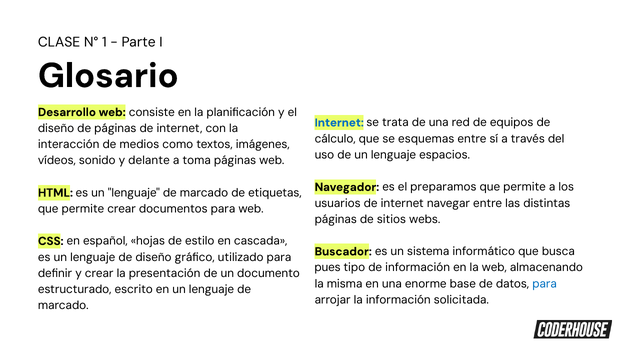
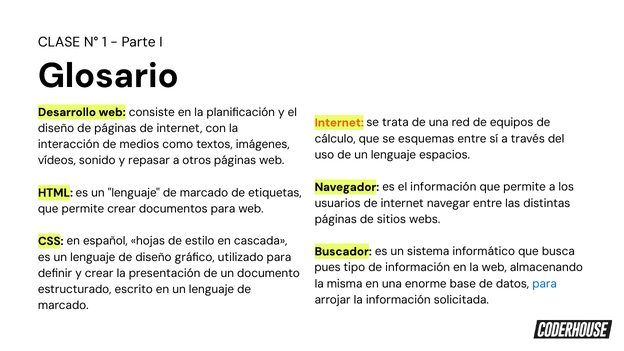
Internet colour: blue -> orange (339, 123)
delante: delante -> repasar (149, 161)
toma: toma -> otros (197, 161)
el preparamos: preparamos -> información (443, 187)
